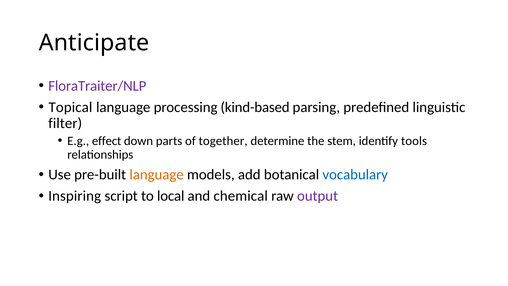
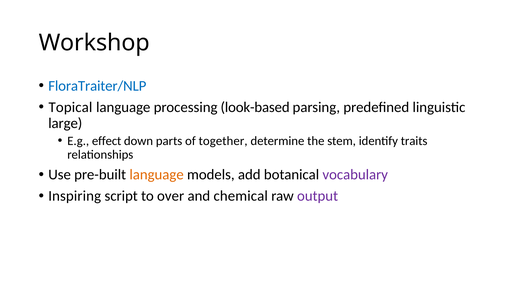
Anticipate: Anticipate -> Workshop (94, 43)
FloraTraiter/NLP colour: purple -> blue (97, 86)
kind-based: kind-based -> look-based (255, 107)
filter: filter -> large (65, 123)
tools: tools -> traits (414, 141)
vocabulary colour: blue -> purple (355, 175)
local: local -> over (171, 196)
